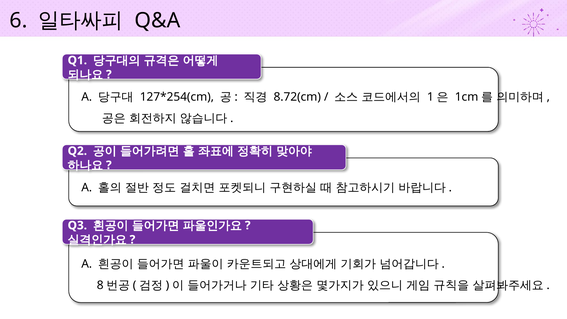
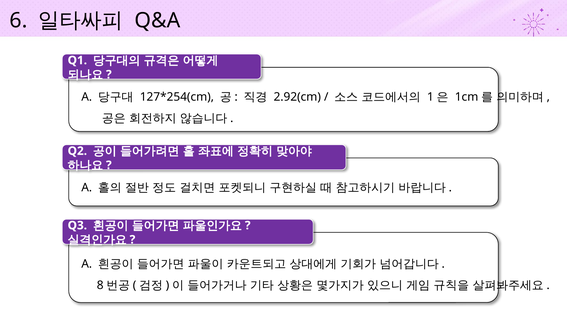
8.72(cm: 8.72(cm -> 2.92(cm (297, 97)
